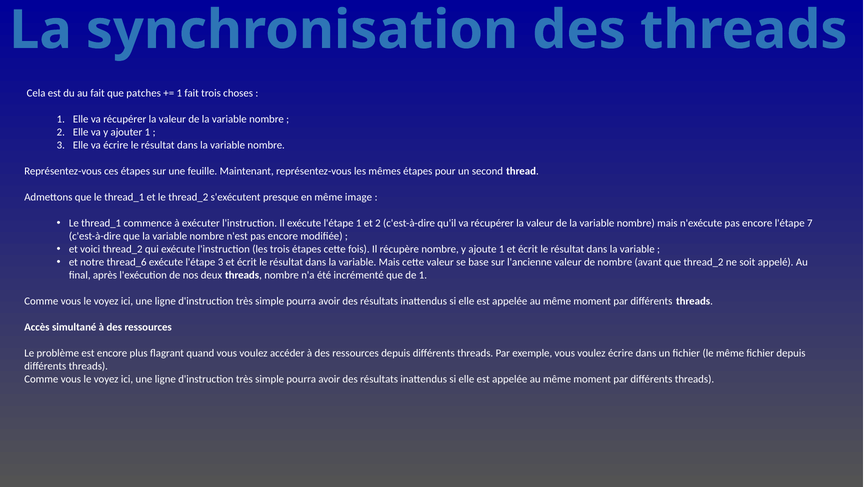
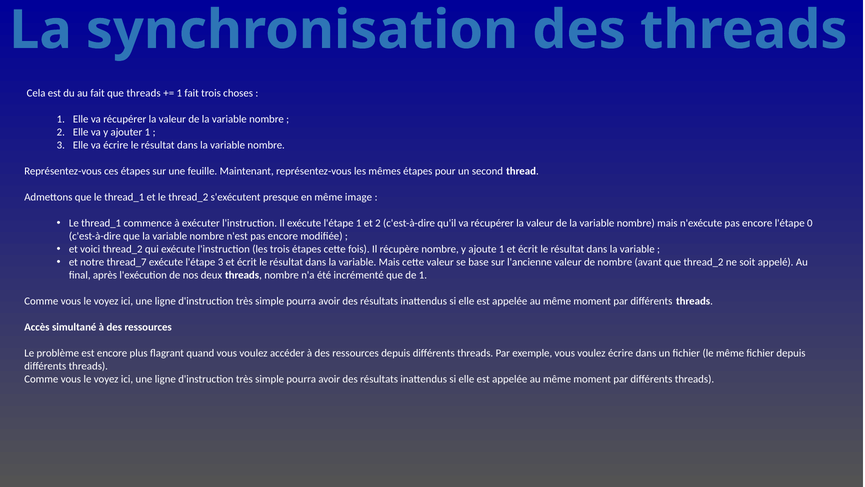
que patches: patches -> threads (144, 93)
7: 7 -> 0 (810, 223)
thread_6: thread_6 -> thread_7 (127, 262)
